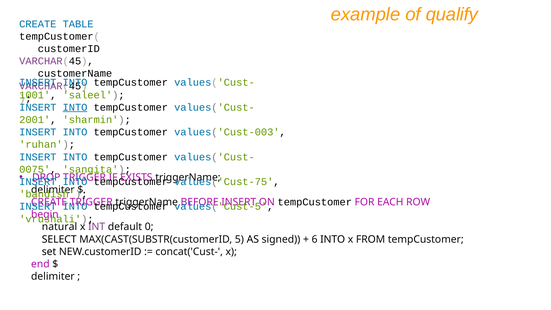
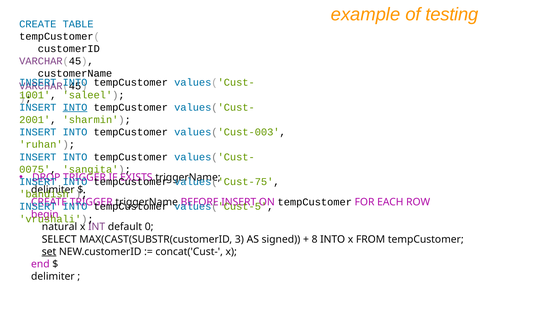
qualify: qualify -> testing (452, 14)
5: 5 -> 3 (239, 239)
6: 6 -> 8 (315, 239)
set underline: none -> present (49, 252)
